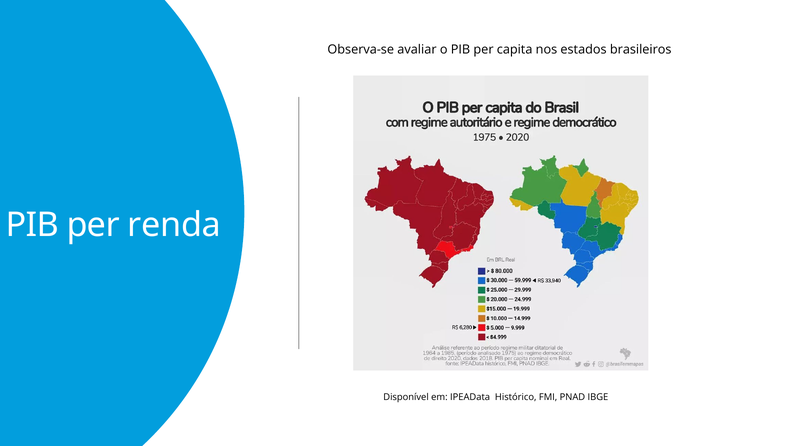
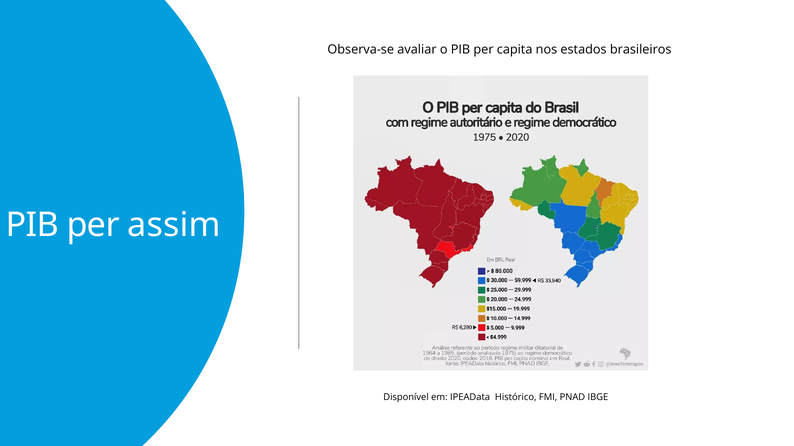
renda: renda -> assim (174, 225)
